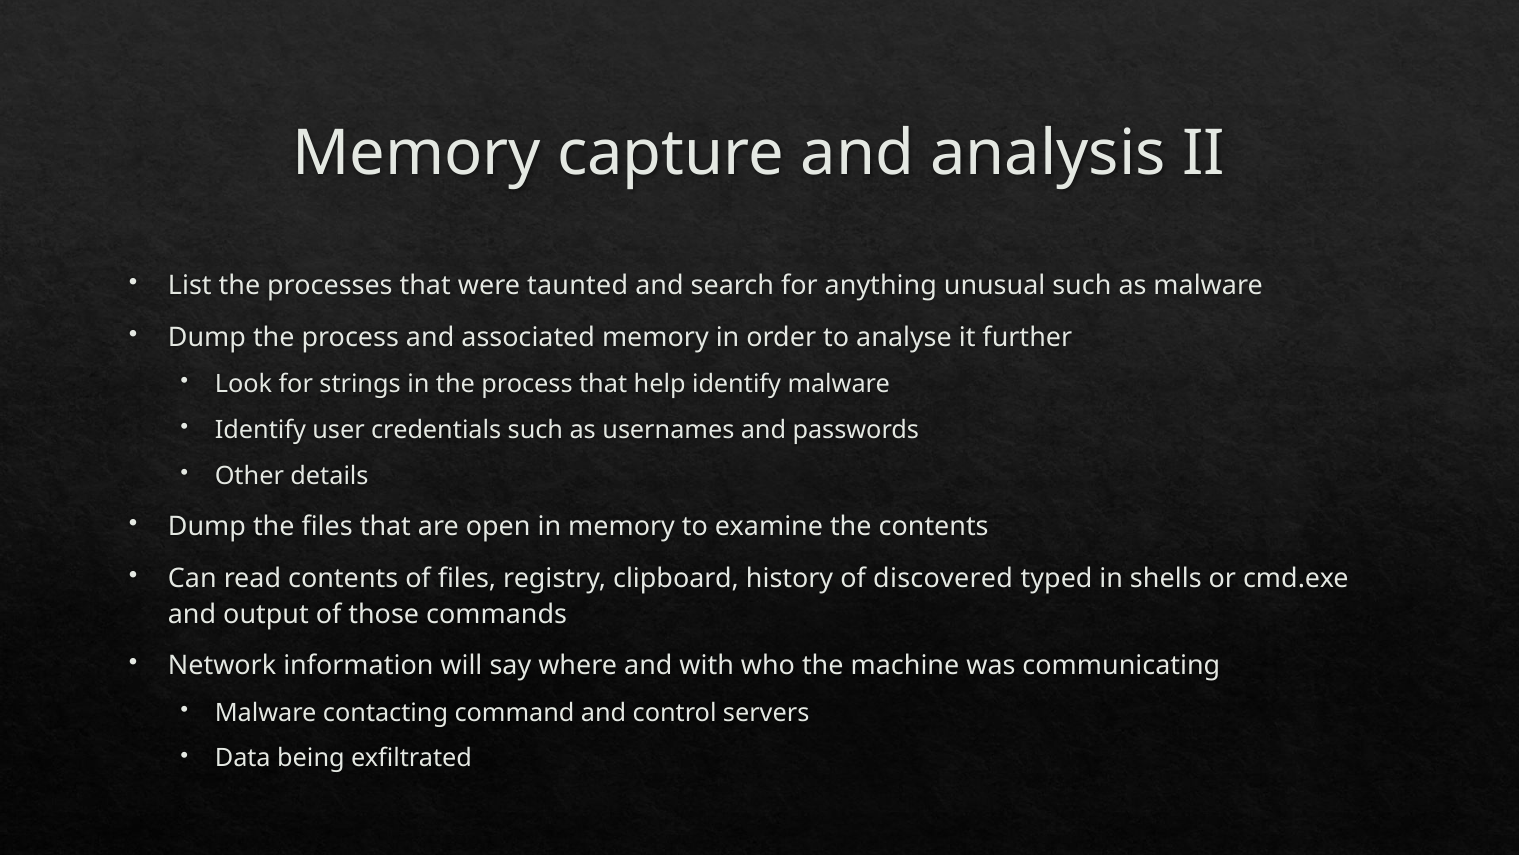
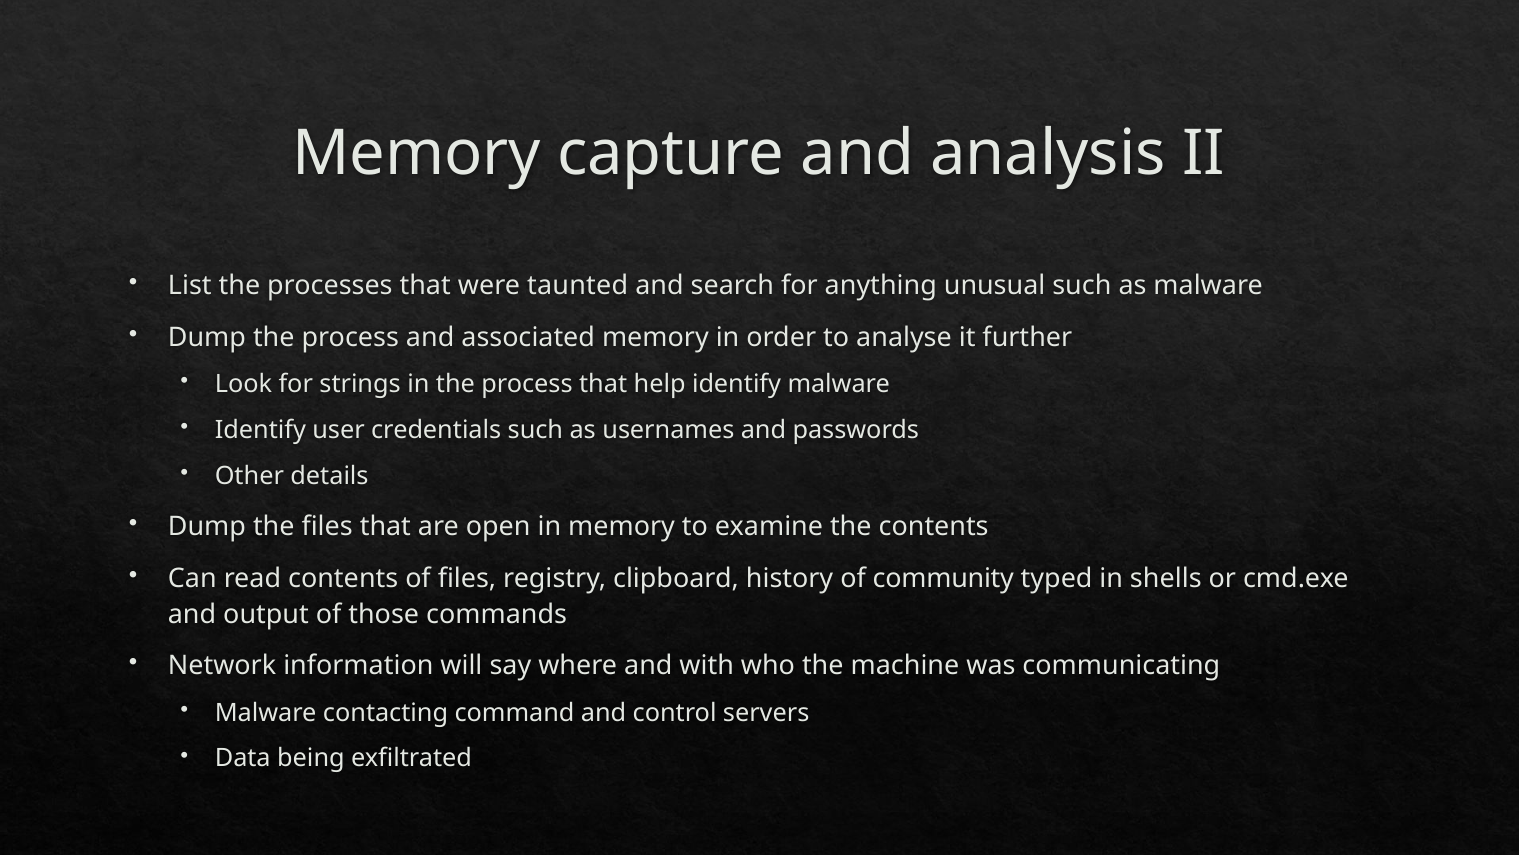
discovered: discovered -> community (943, 578)
